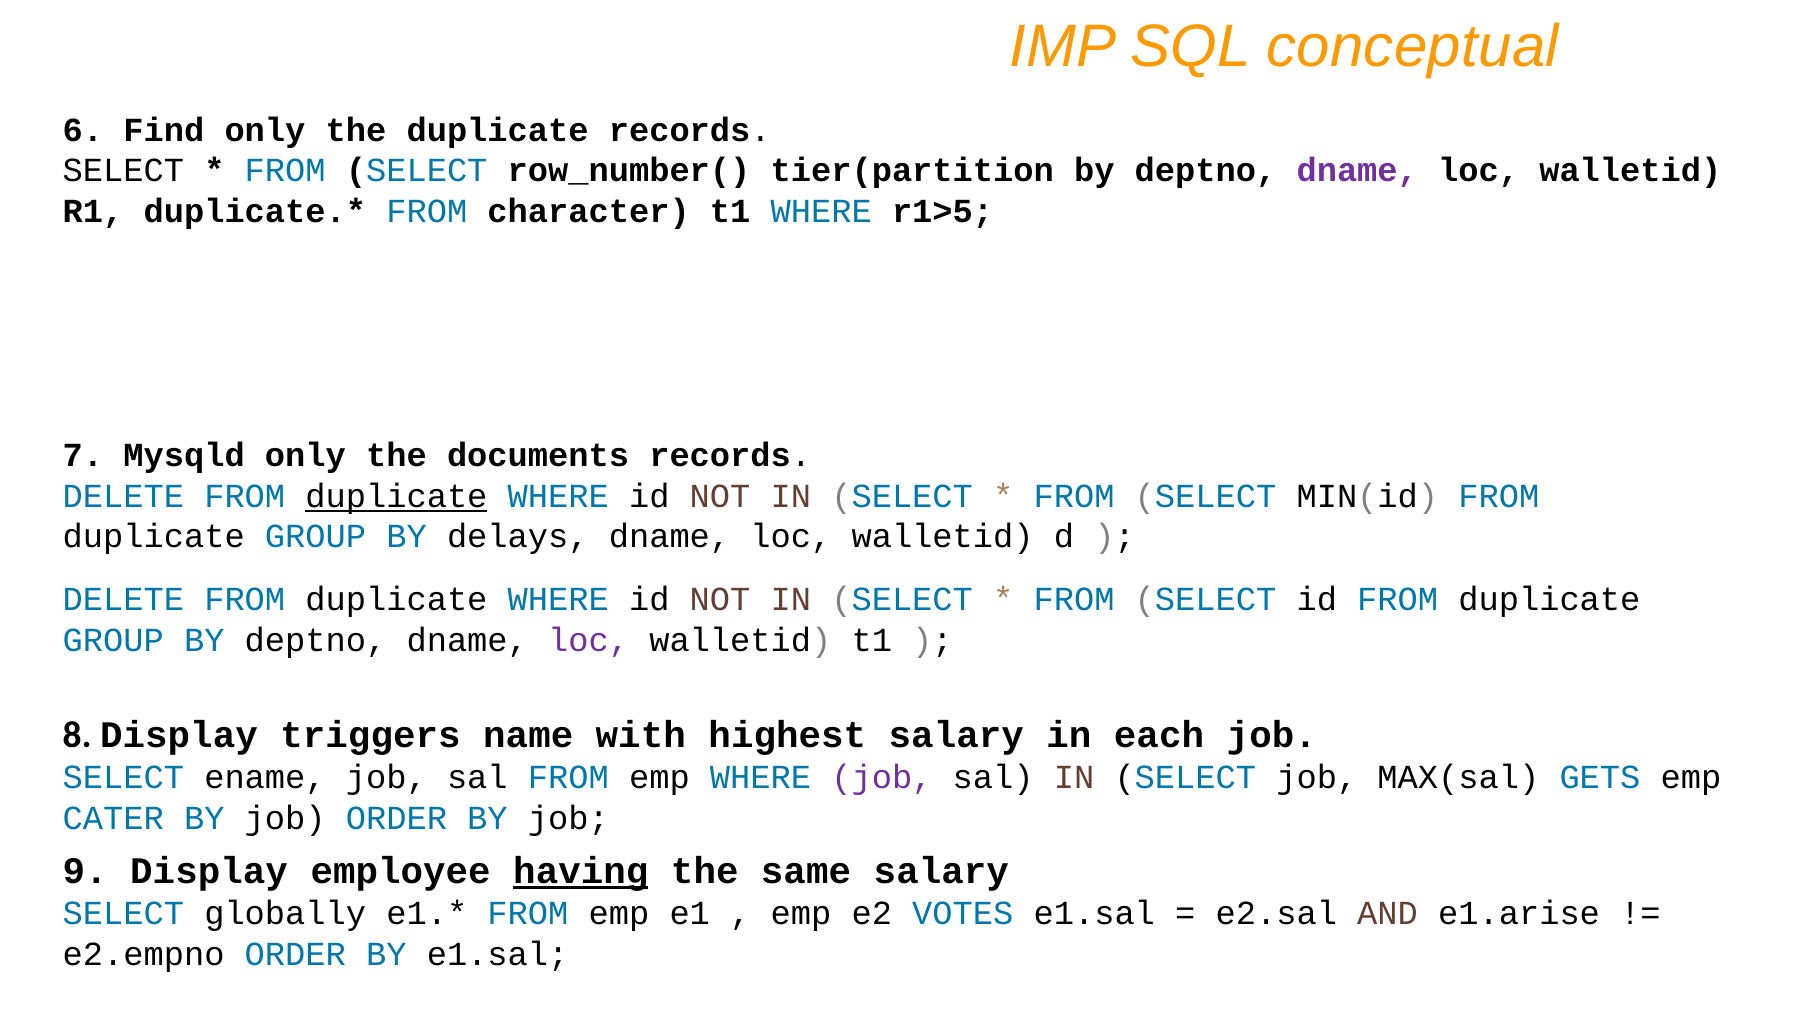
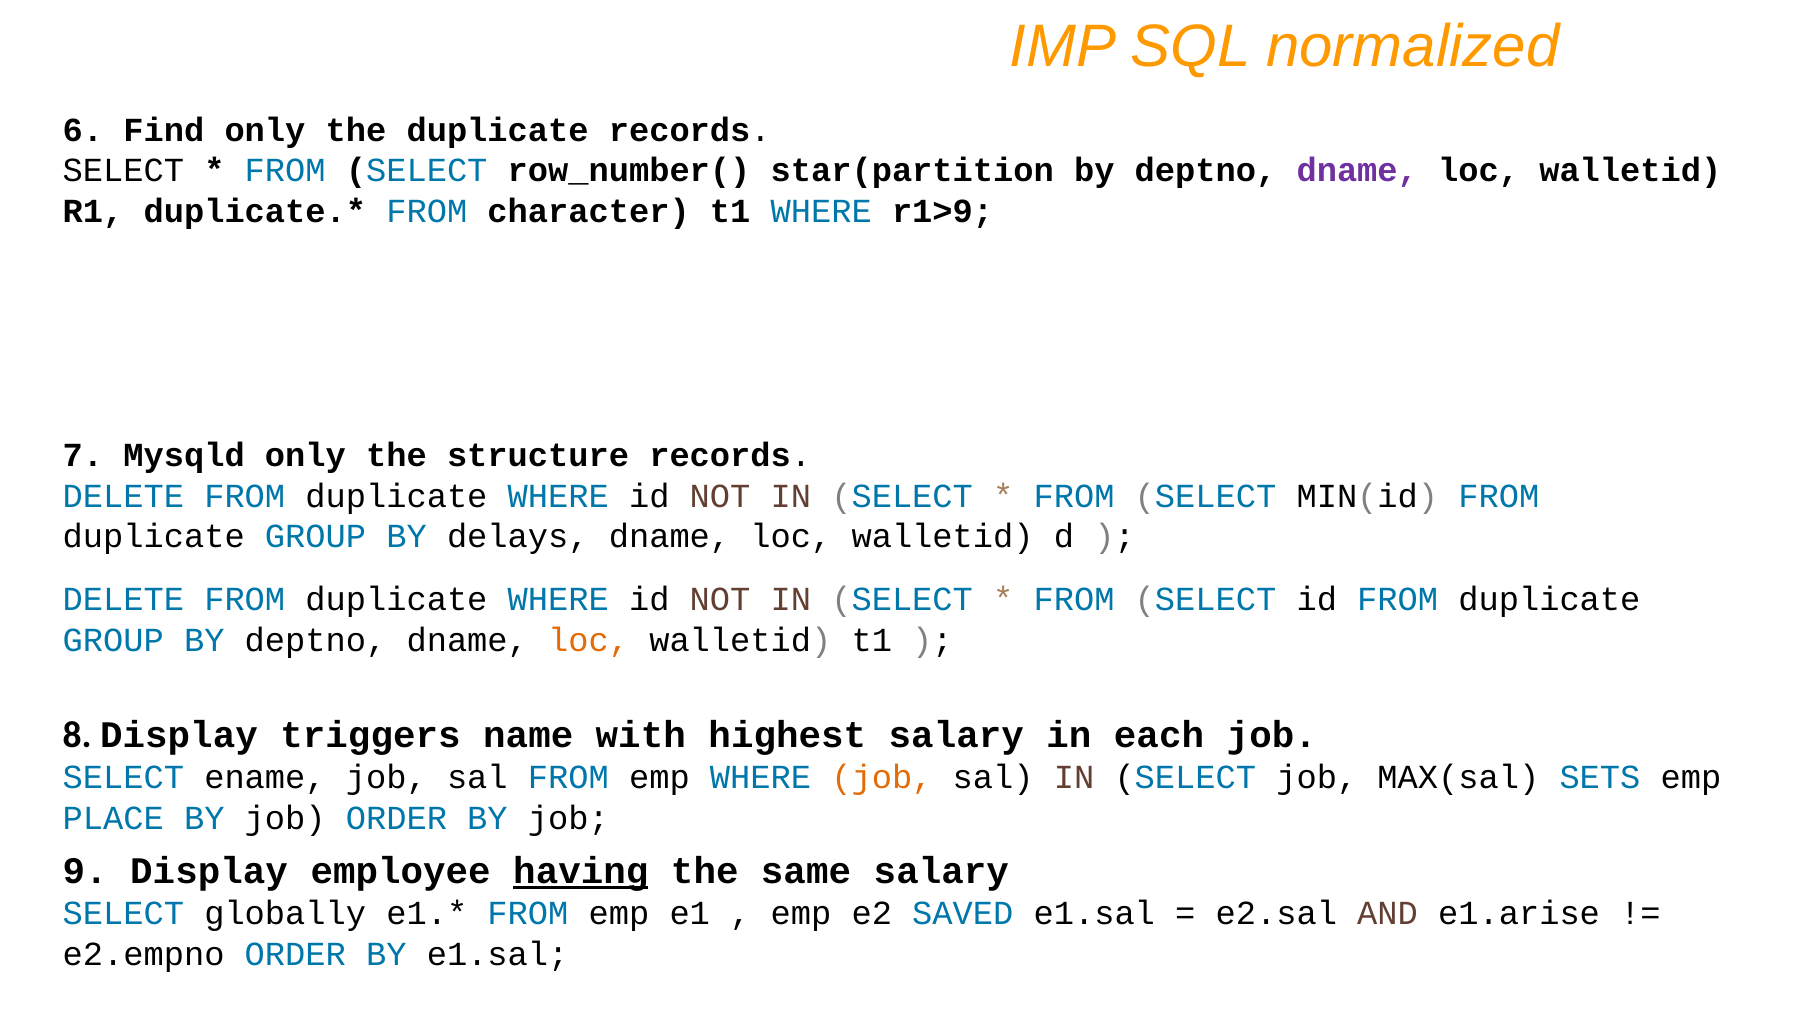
conceptual: conceptual -> normalized (1413, 47)
tier(partition: tier(partition -> star(partition (912, 171)
r1>5: r1>5 -> r1>9 (943, 211)
documents: documents -> structure (538, 456)
duplicate underline: present -> none (396, 496)
loc colour: purple -> orange (589, 640)
job colour: purple -> orange (882, 778)
GETS: GETS -> SETS (1600, 778)
CATER: CATER -> PLACE (113, 819)
VOTES: VOTES -> SAVED (963, 914)
